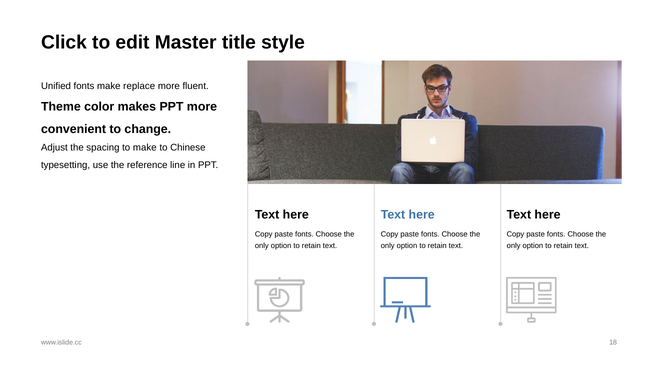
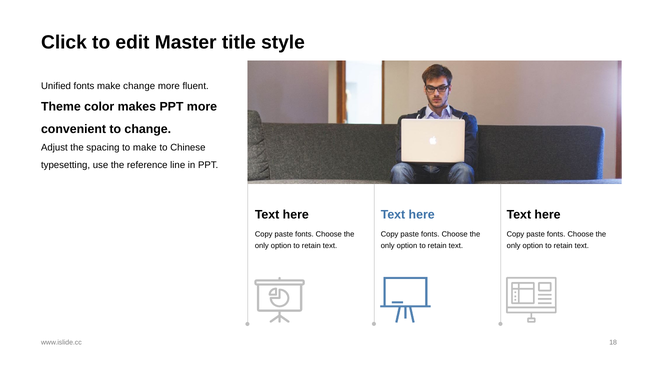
make replace: replace -> change (139, 86)
